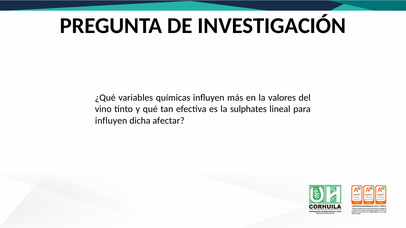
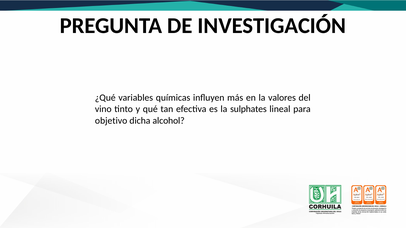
influyen: influyen -> objetivo (111, 121)
afectar: afectar -> alcohol (169, 121)
